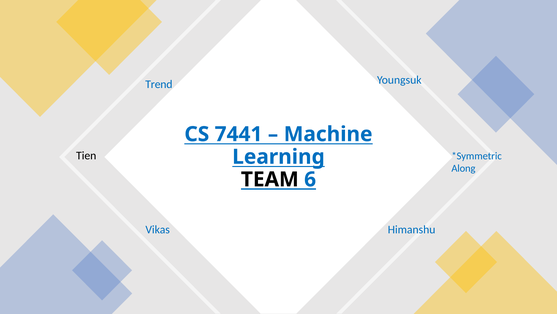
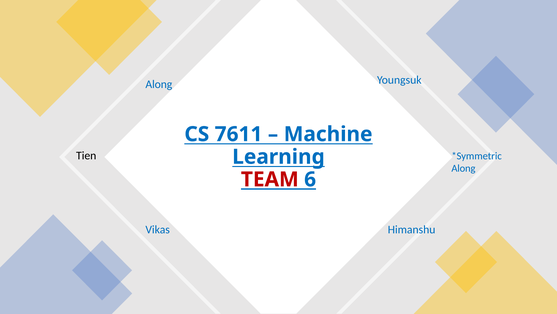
Trend: Trend -> Along (159, 84)
7441: 7441 -> 7611 (239, 134)
TEAM colour: black -> red (270, 179)
